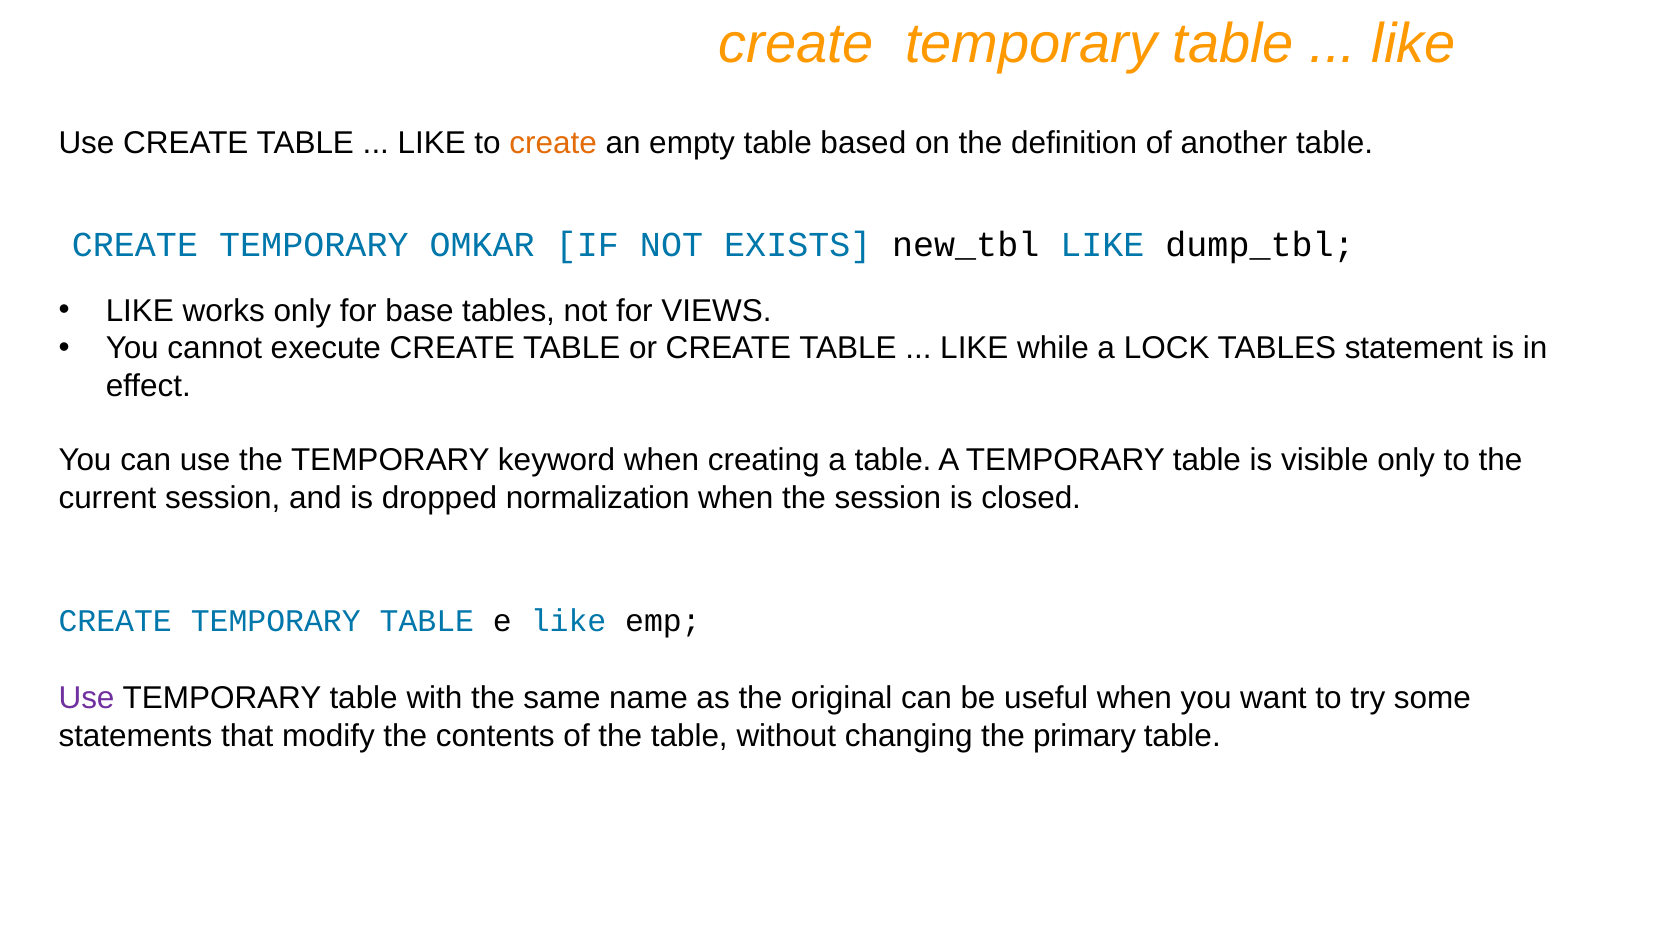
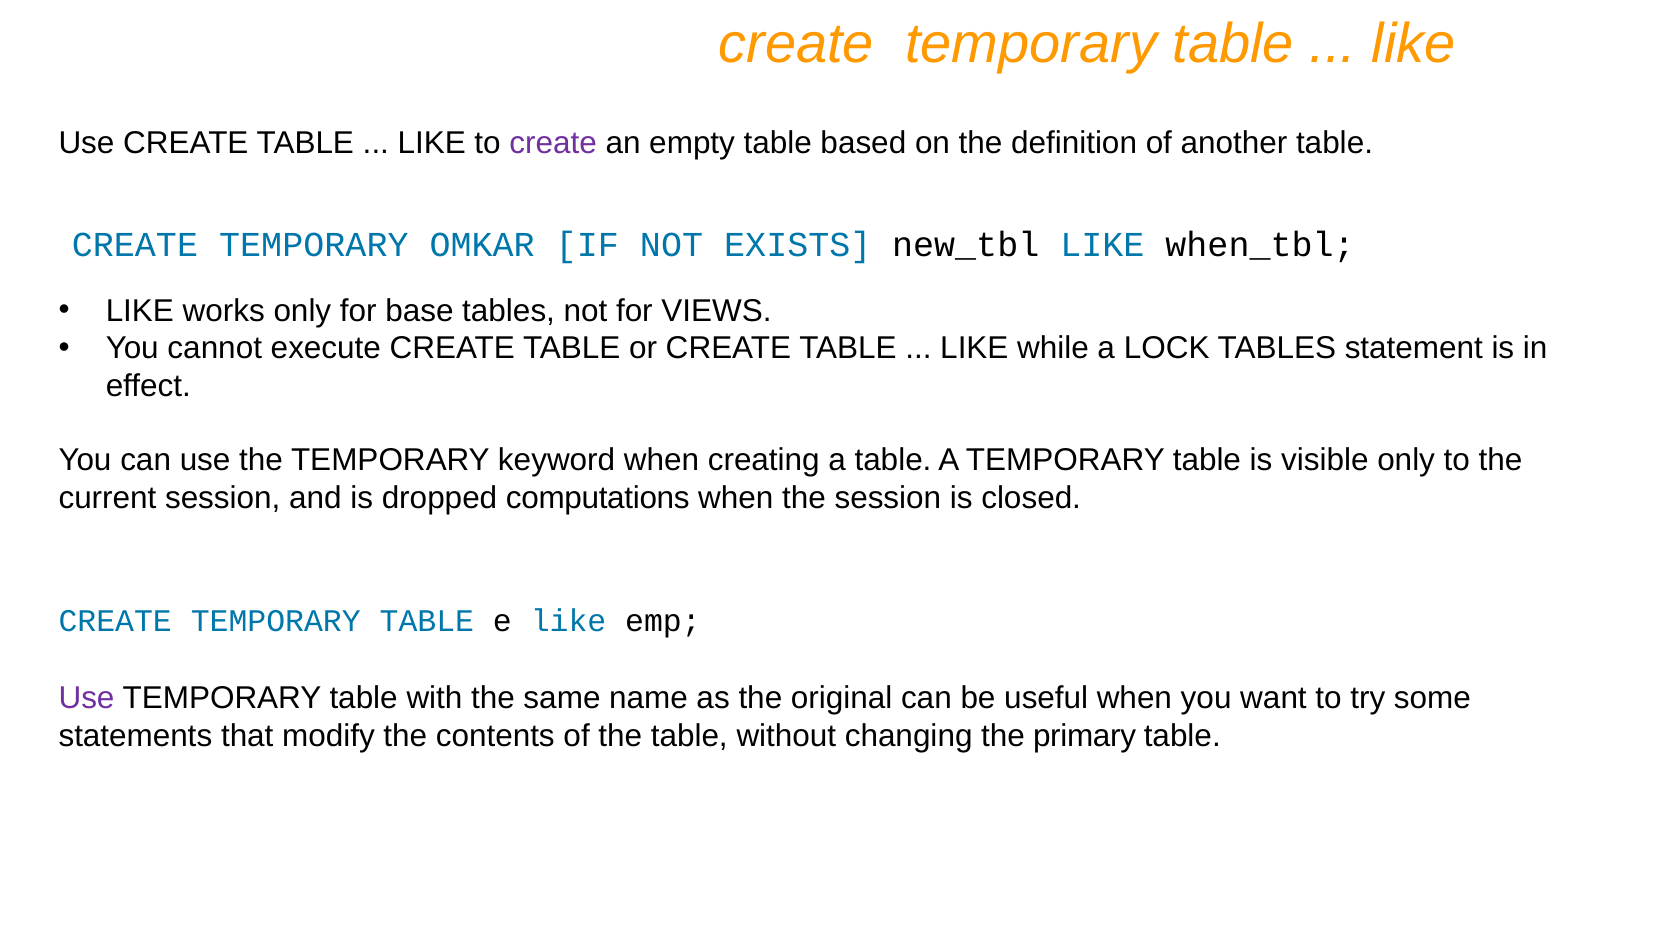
create colour: orange -> purple (553, 143)
dump_tbl: dump_tbl -> when_tbl (1260, 245)
normalization: normalization -> computations (598, 498)
